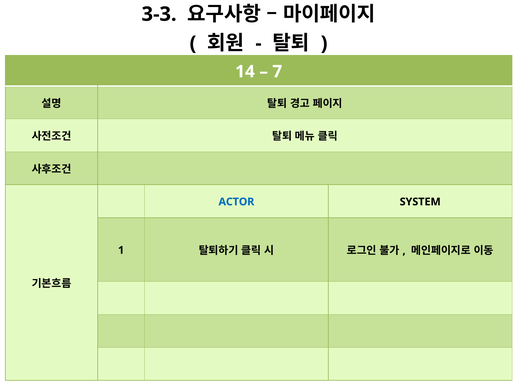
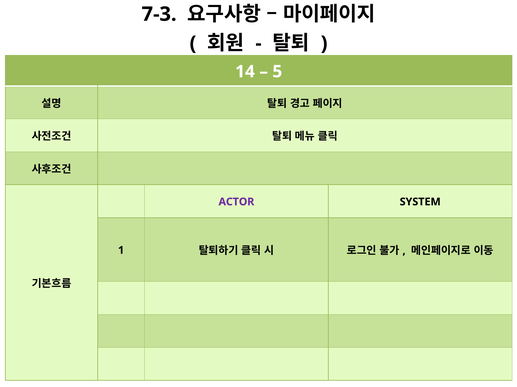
3-3: 3-3 -> 7-3 (159, 14)
7: 7 -> 5 (277, 72)
ACTOR colour: blue -> purple (236, 202)
